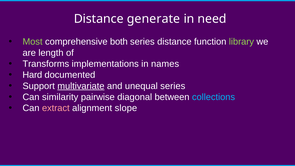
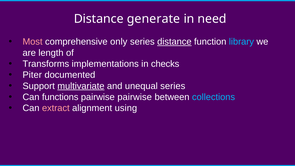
Most colour: light green -> pink (33, 42)
both: both -> only (119, 42)
distance underline: none -> present (174, 42)
library colour: light green -> light blue (241, 42)
names: names -> checks (165, 64)
Hard: Hard -> Piter (32, 75)
similarity: similarity -> functions (60, 97)
pairwise diagonal: diagonal -> pairwise (135, 97)
slope: slope -> using (126, 108)
